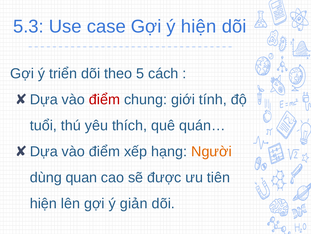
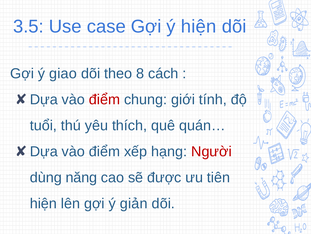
5.3: 5.3 -> 3.5 (28, 26)
triển: triển -> giao (63, 73)
5: 5 -> 8 (140, 73)
Người colour: orange -> red (211, 151)
quan: quan -> năng (81, 177)
